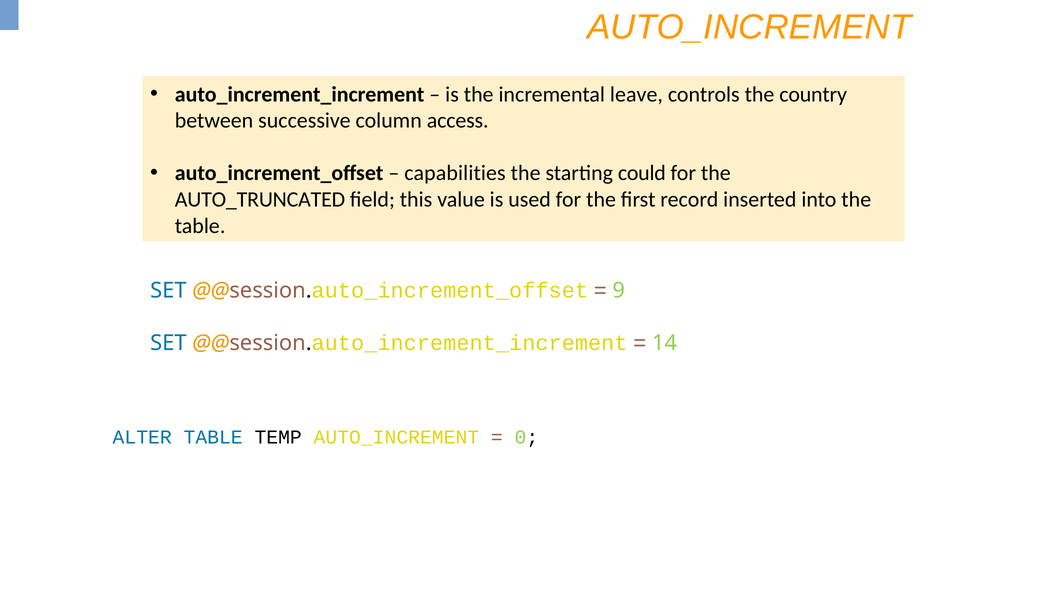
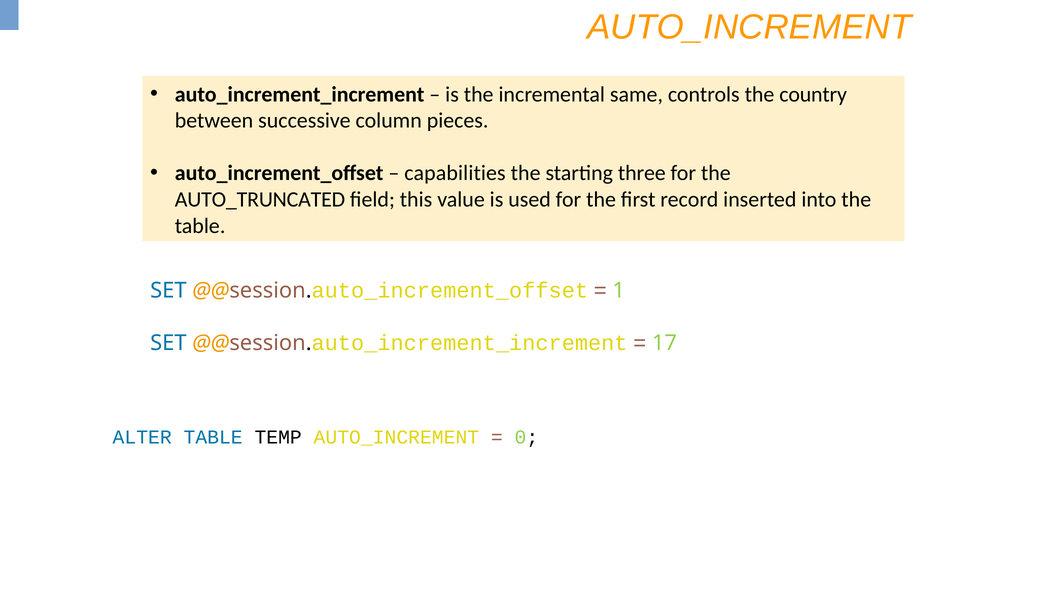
leave: leave -> same (636, 94)
access: access -> pieces (458, 121)
could: could -> three (642, 173)
9: 9 -> 1 (619, 291)
14: 14 -> 17 (664, 343)
